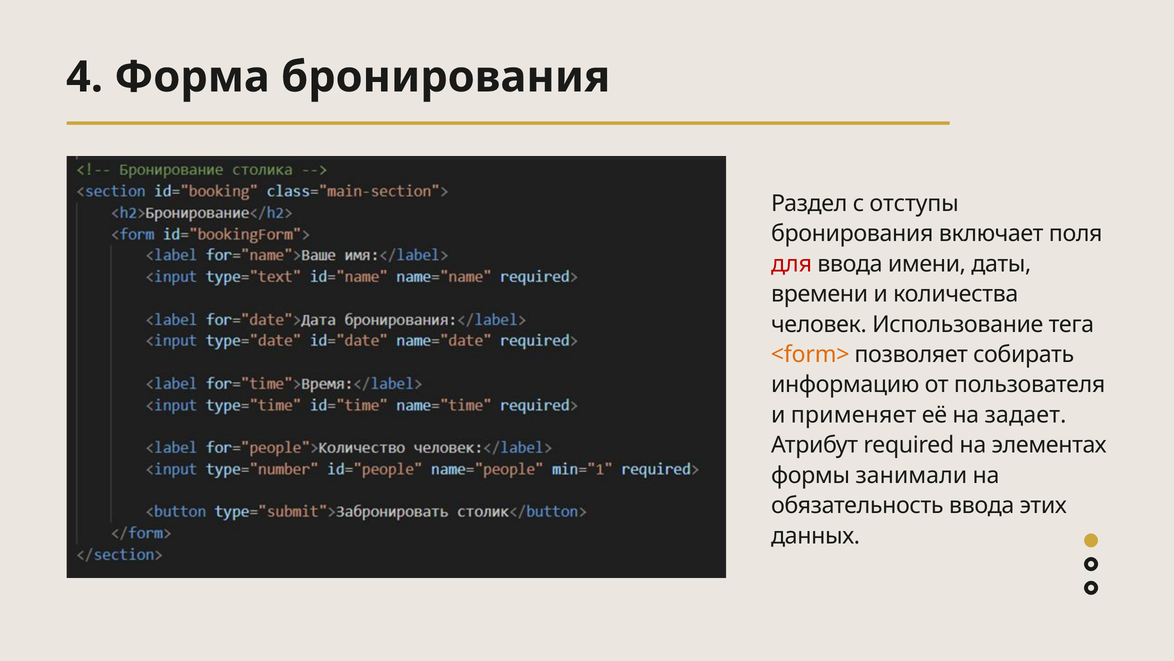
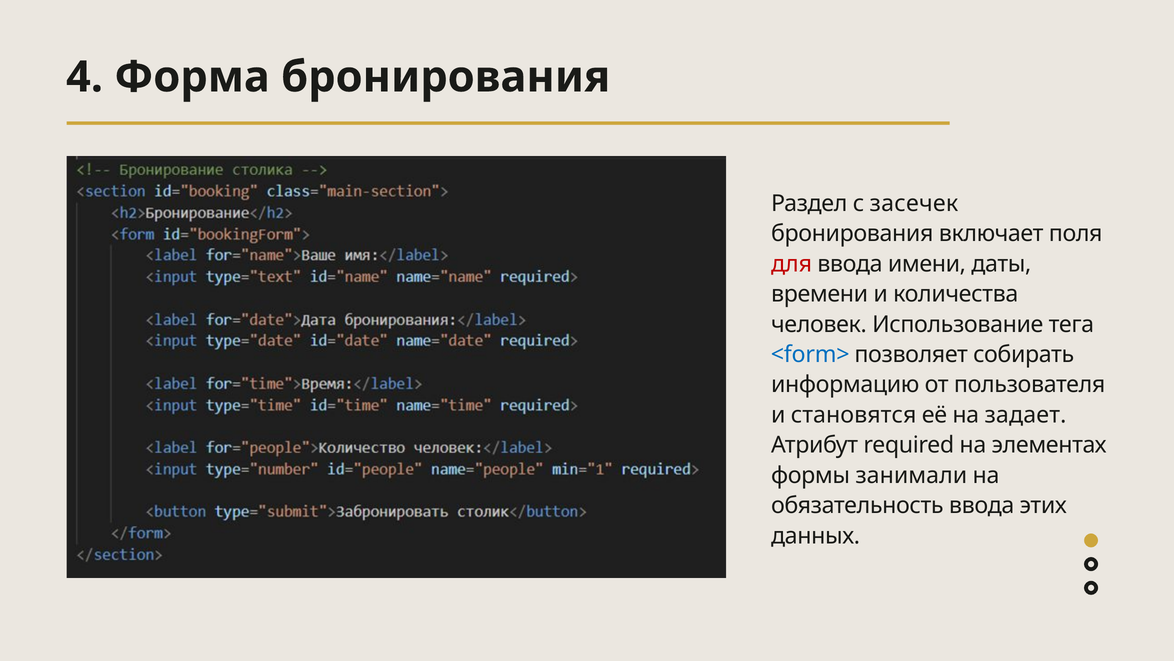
отступы: отступы -> засечек (914, 203)
<form> colour: orange -> blue (810, 354)
применяет: применяет -> становятся (854, 415)
